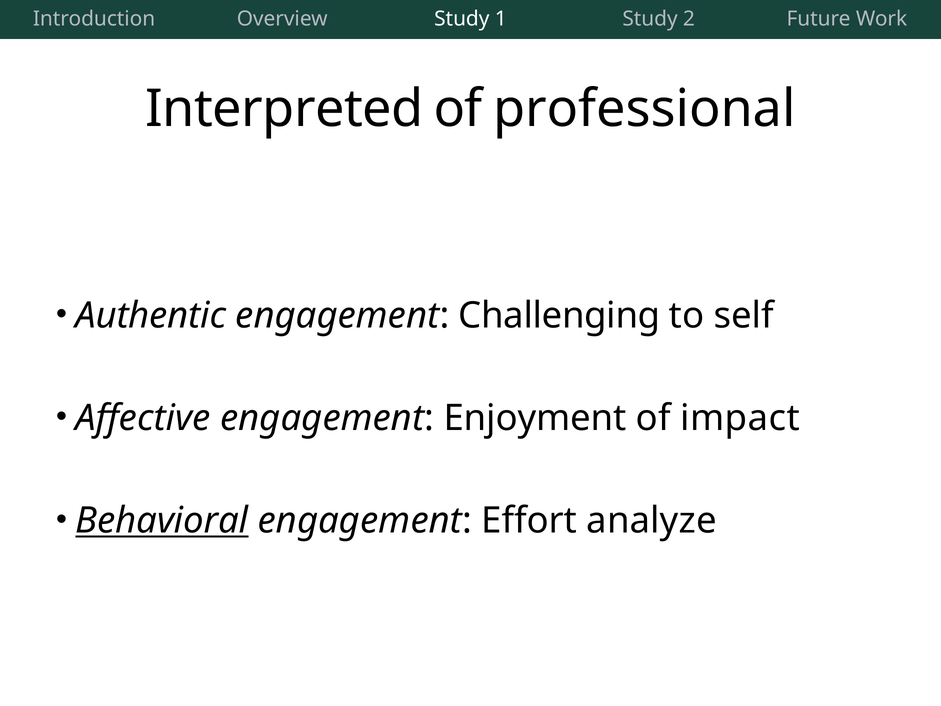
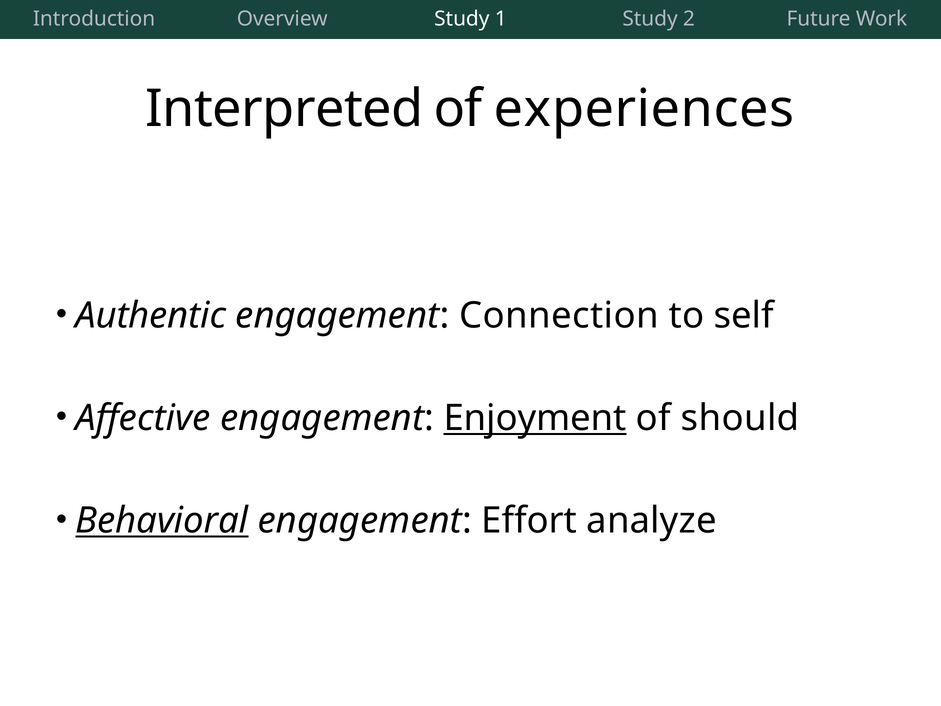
professional: professional -> experiences (644, 109)
Challenging: Challenging -> Connection (559, 316)
Enjoyment underline: none -> present (535, 418)
impact: impact -> should (740, 418)
